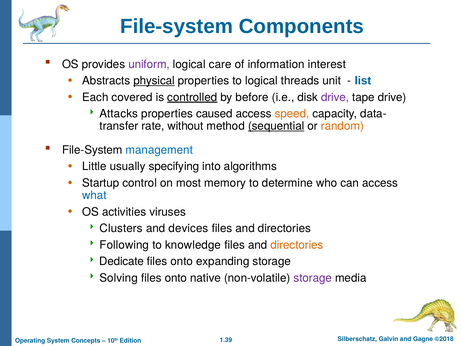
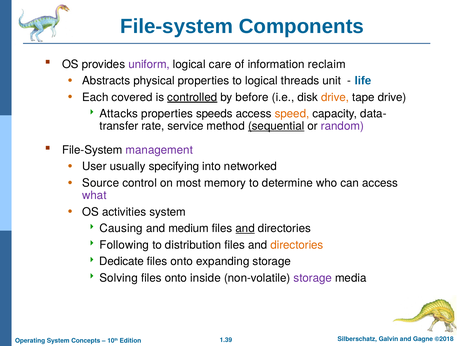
interest: interest -> reclaim (327, 64)
physical underline: present -> none (154, 81)
list: list -> life (363, 81)
drive colour: purple -> orange (335, 97)
caused: caused -> speeds (214, 114)
without: without -> service (186, 126)
random colour: orange -> purple (342, 126)
management colour: blue -> purple (159, 150)
Little: Little -> User (94, 166)
algorithms: algorithms -> networked (250, 166)
Startup: Startup -> Source (101, 183)
what colour: blue -> purple (94, 195)
activities viruses: viruses -> system (168, 212)
Clusters: Clusters -> Causing (121, 228)
devices: devices -> medium (189, 228)
and underline: none -> present (245, 228)
knowledge: knowledge -> distribution (193, 245)
native: native -> inside (205, 278)
